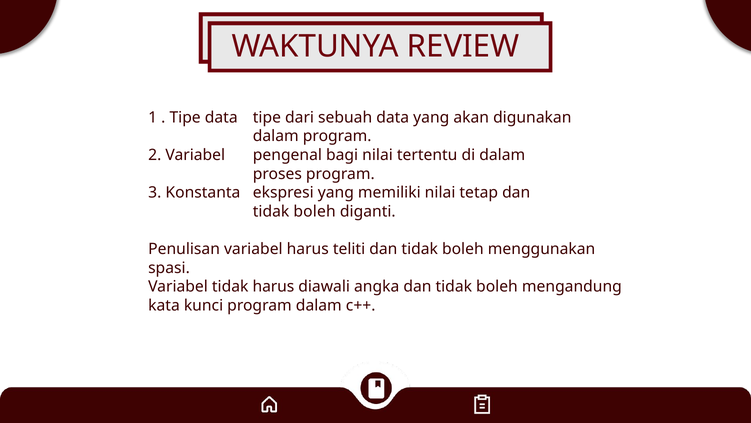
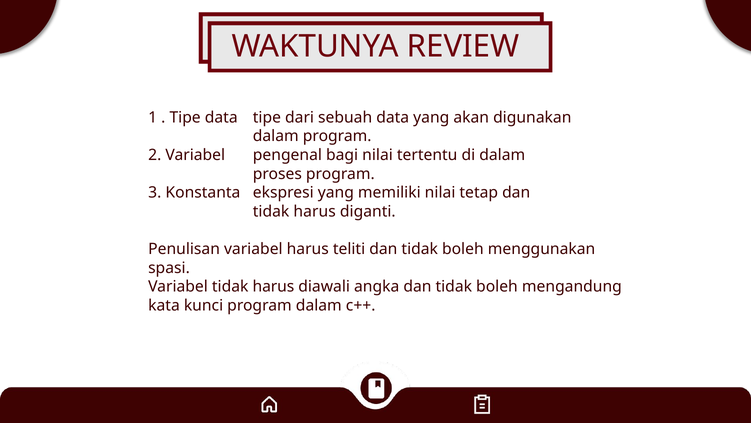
boleh: boleh -> harus (315, 211)
